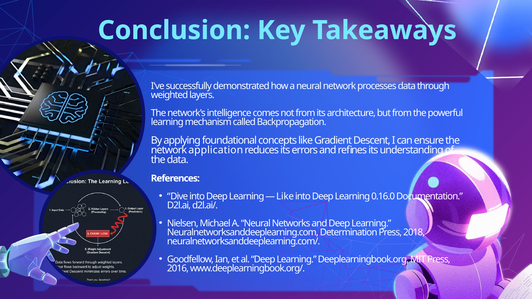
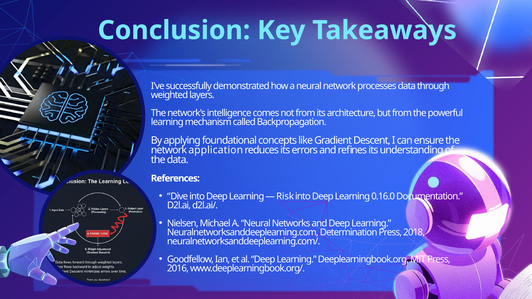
Like: Like -> Risk (285, 197)
